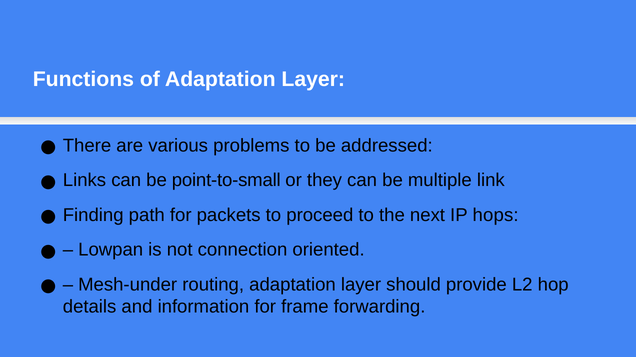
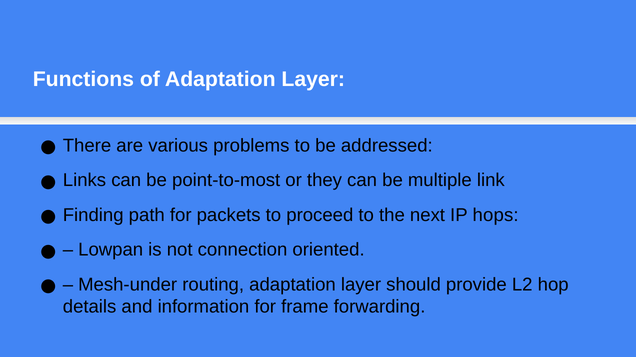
point-to-small: point-to-small -> point-to-most (226, 181)
